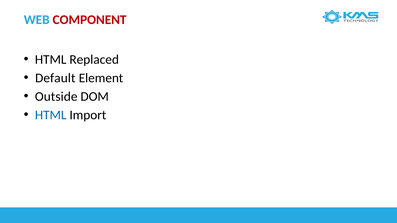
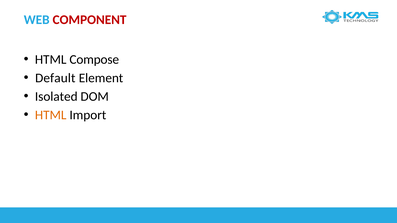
Replaced: Replaced -> Compose (94, 60)
Outside: Outside -> Isolated (56, 97)
HTML colour: blue -> orange (51, 115)
